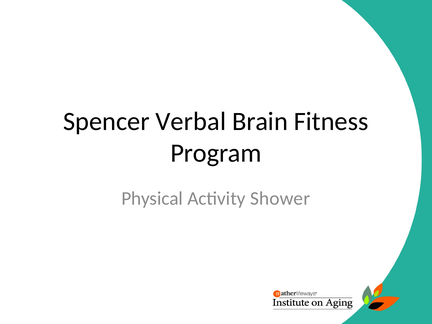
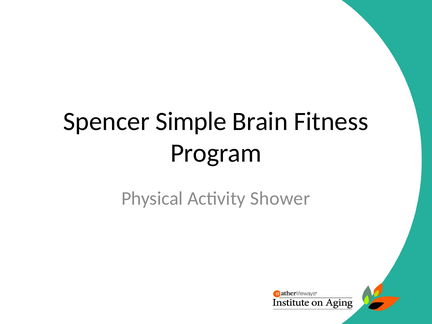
Verbal: Verbal -> Simple (191, 121)
